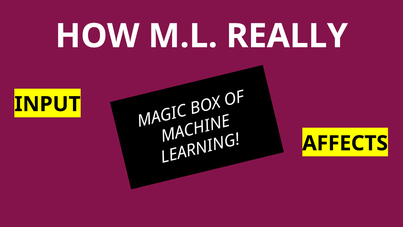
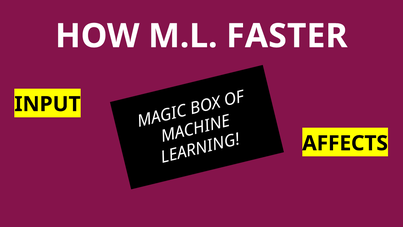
REALLY: REALLY -> FASTER (287, 36)
